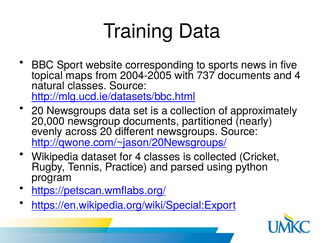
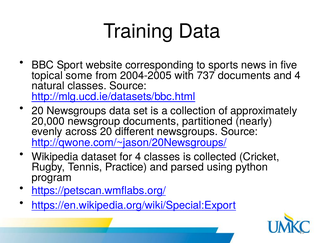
maps: maps -> some (79, 75)
